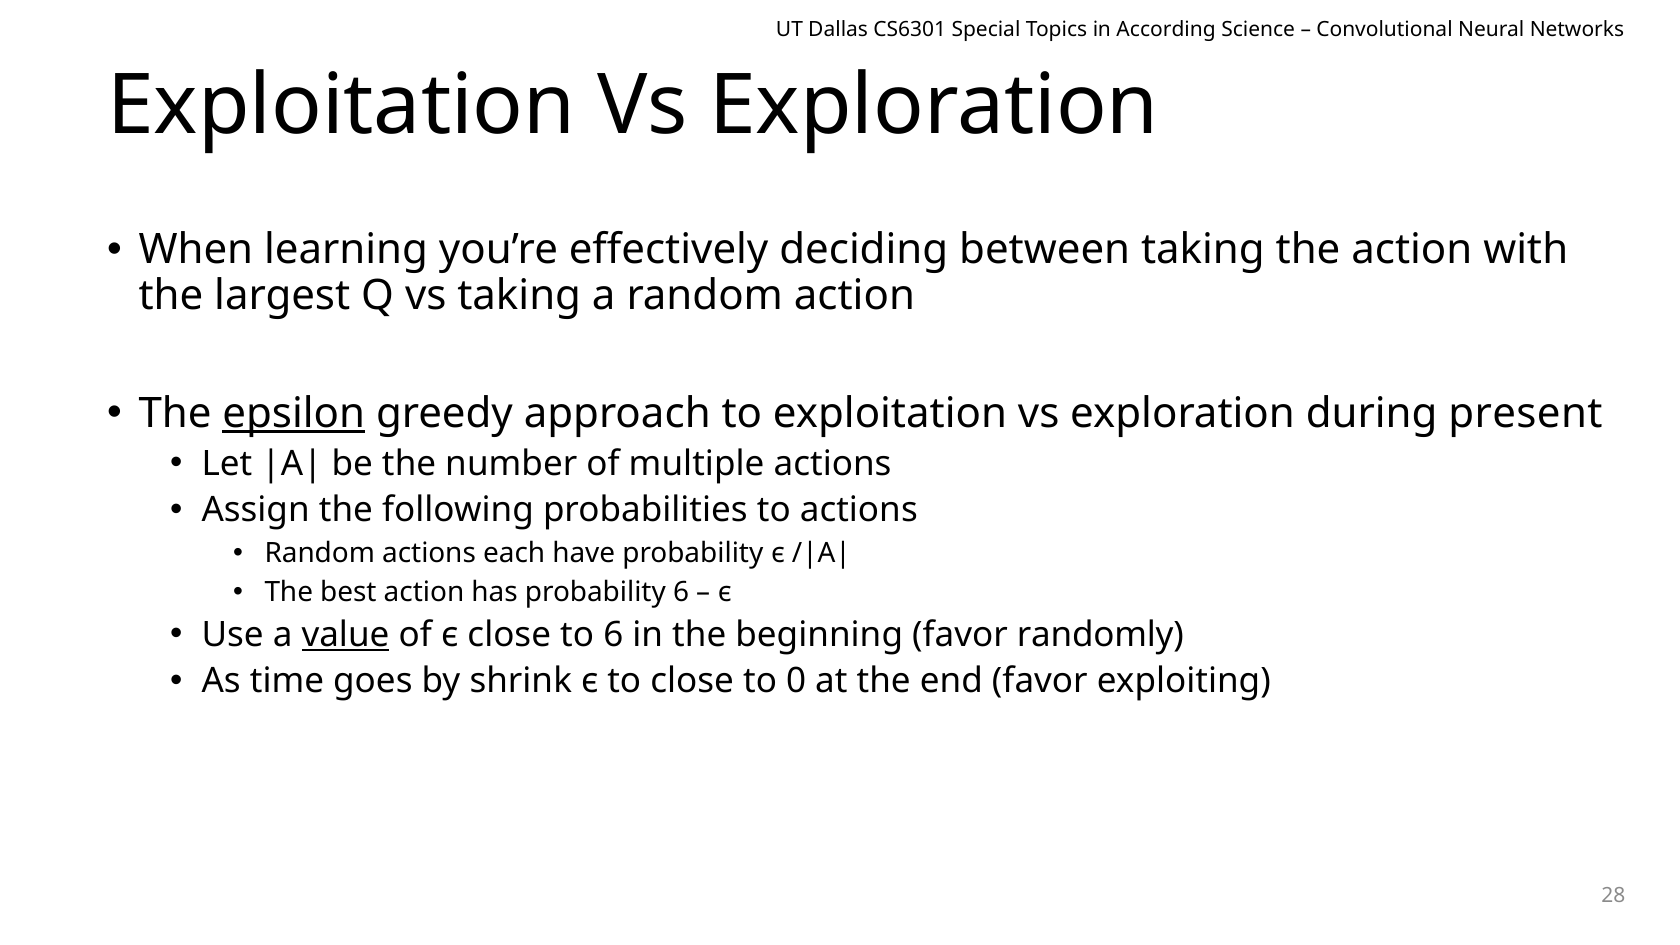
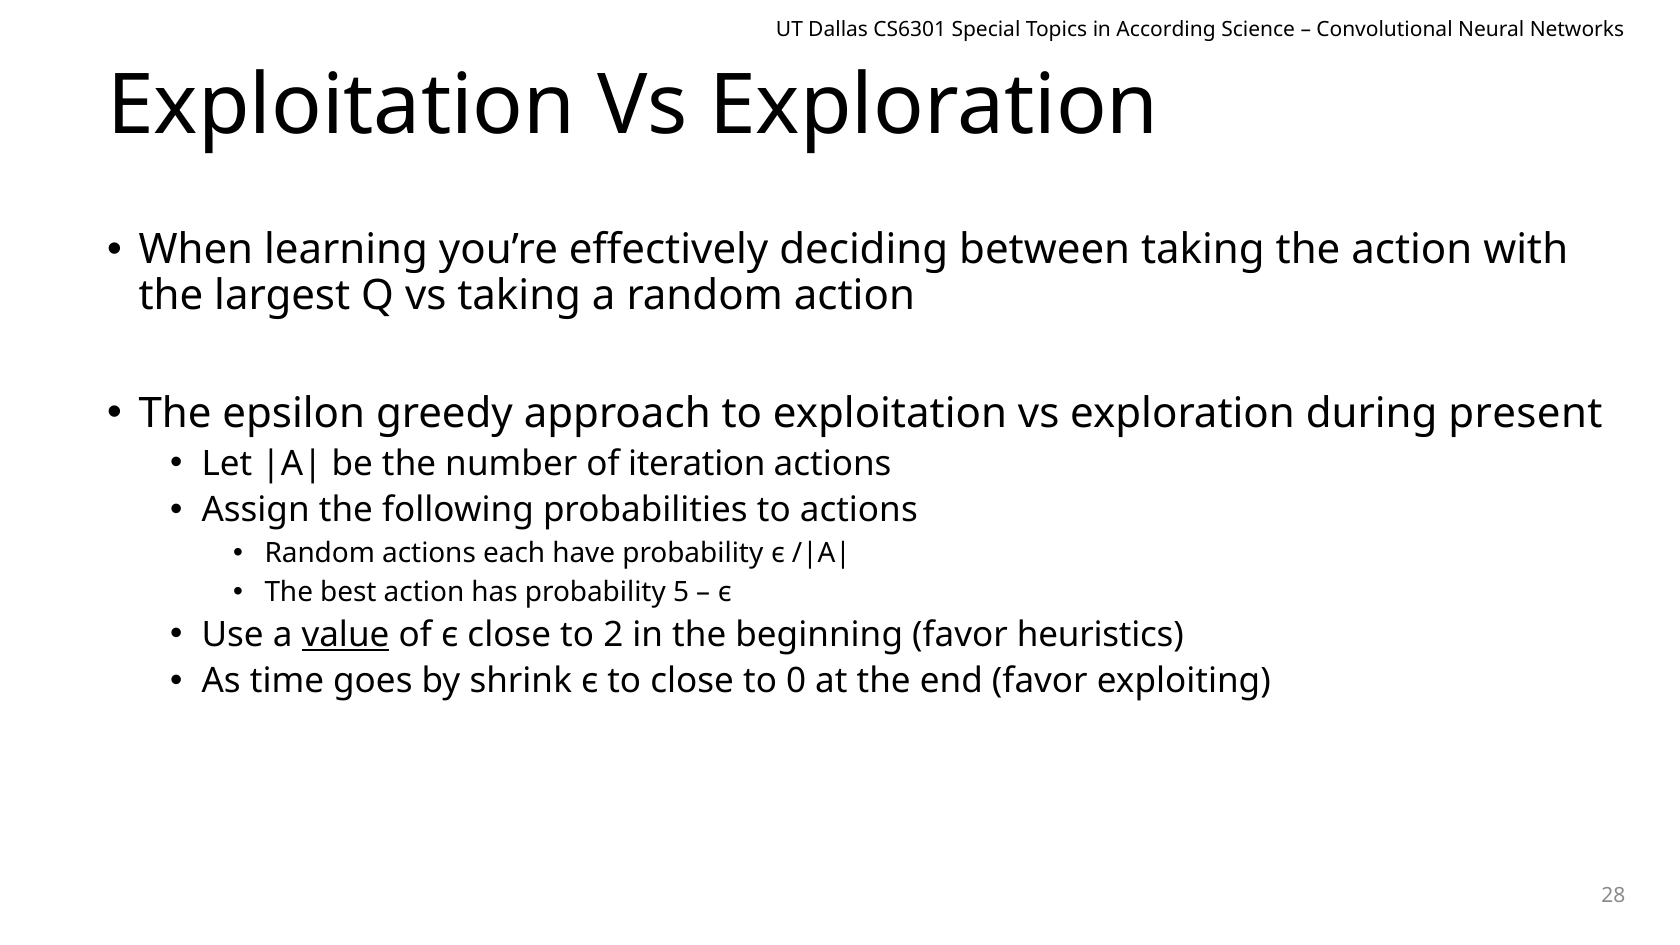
epsilon underline: present -> none (294, 413)
multiple: multiple -> iteration (697, 464)
probability 6: 6 -> 5 (681, 592)
to 6: 6 -> 2 (613, 635)
randomly: randomly -> heuristics (1100, 635)
